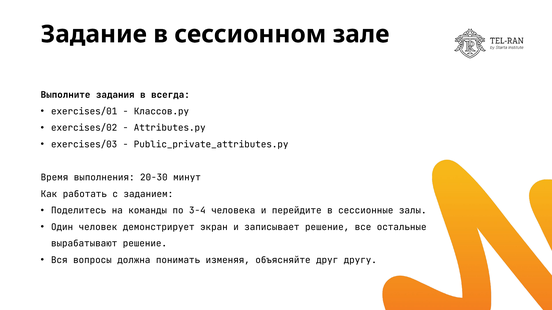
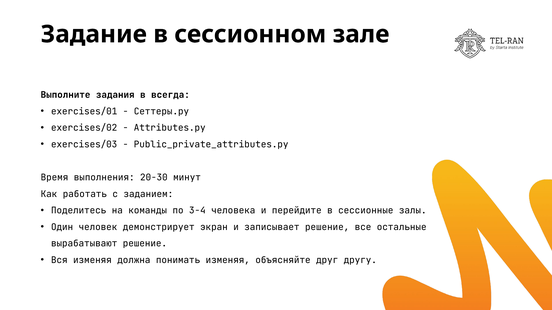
Классов.py: Классов.py -> Сеттеры.py (161, 112)
Вся вопросы: вопросы -> изменяя (92, 261)
